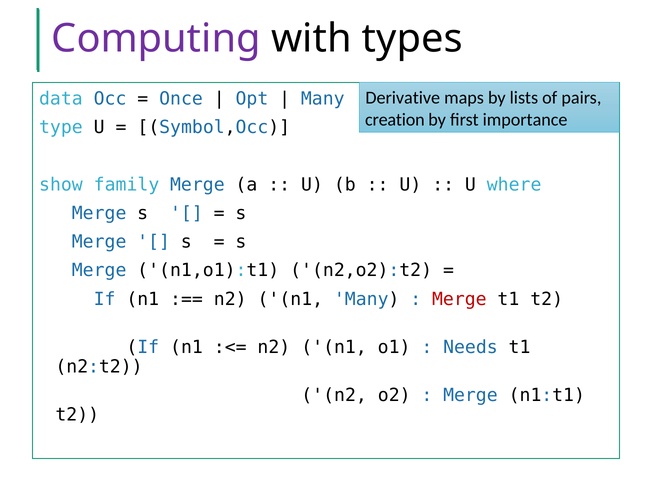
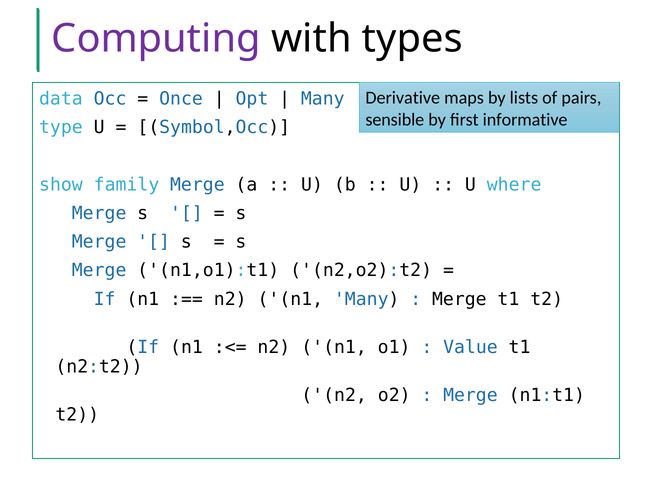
creation: creation -> sensible (395, 120)
importance: importance -> informative (525, 120)
Merge colour: red -> black (459, 299)
Needs: Needs -> Value (470, 347)
